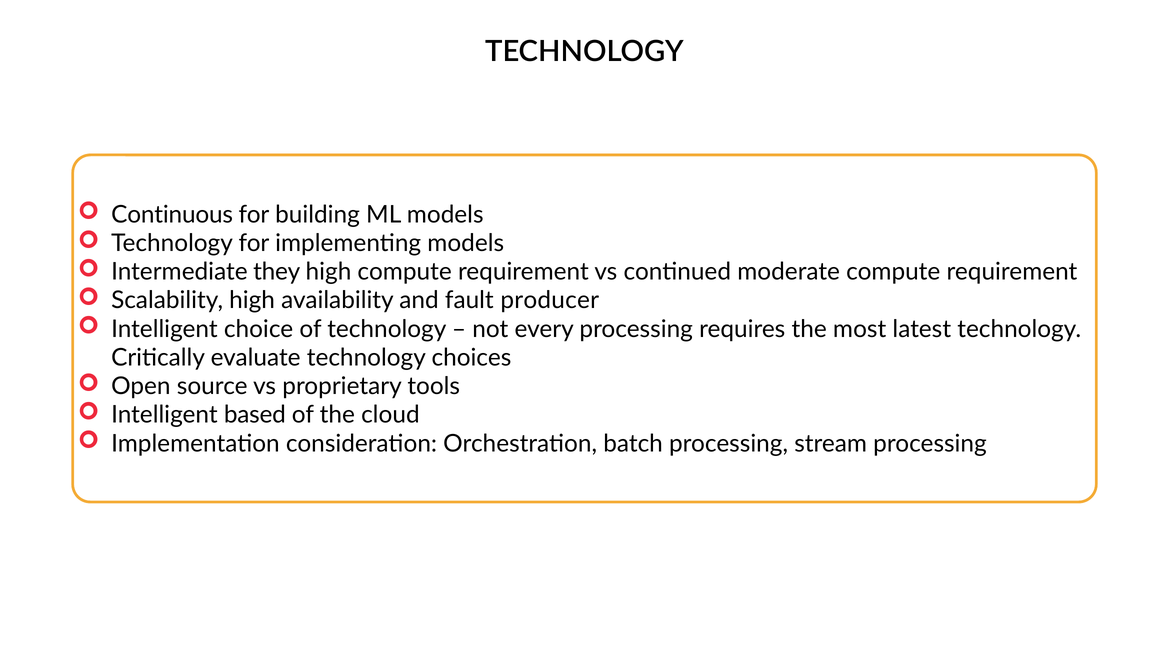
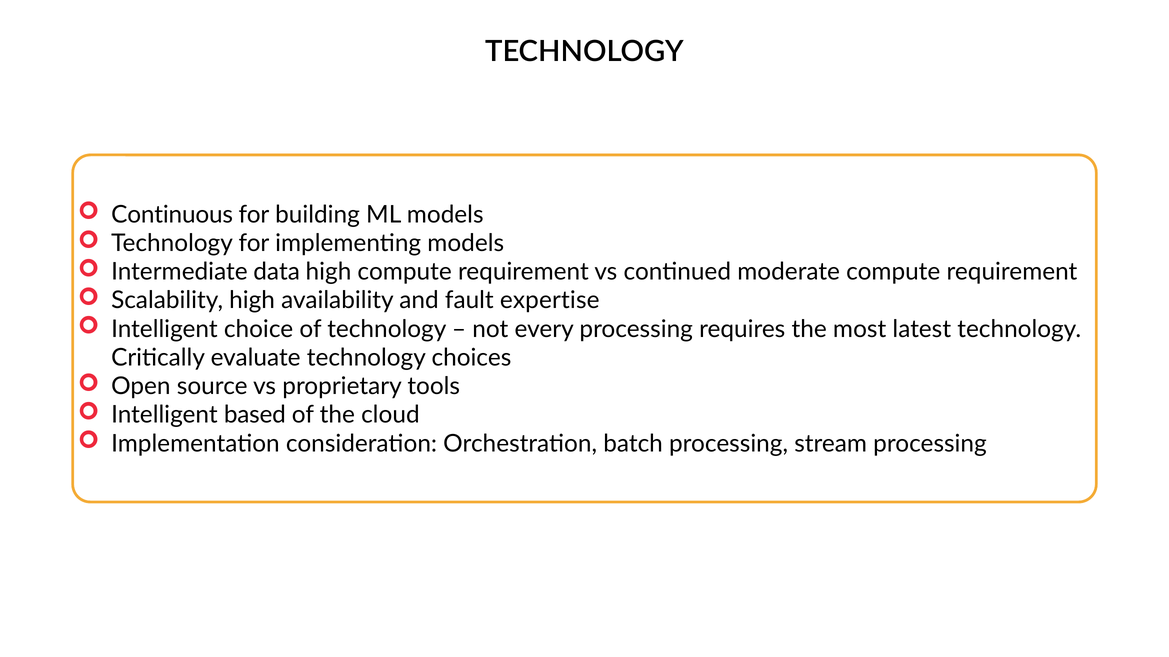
they: they -> data (277, 272)
producer: producer -> expertise (550, 301)
